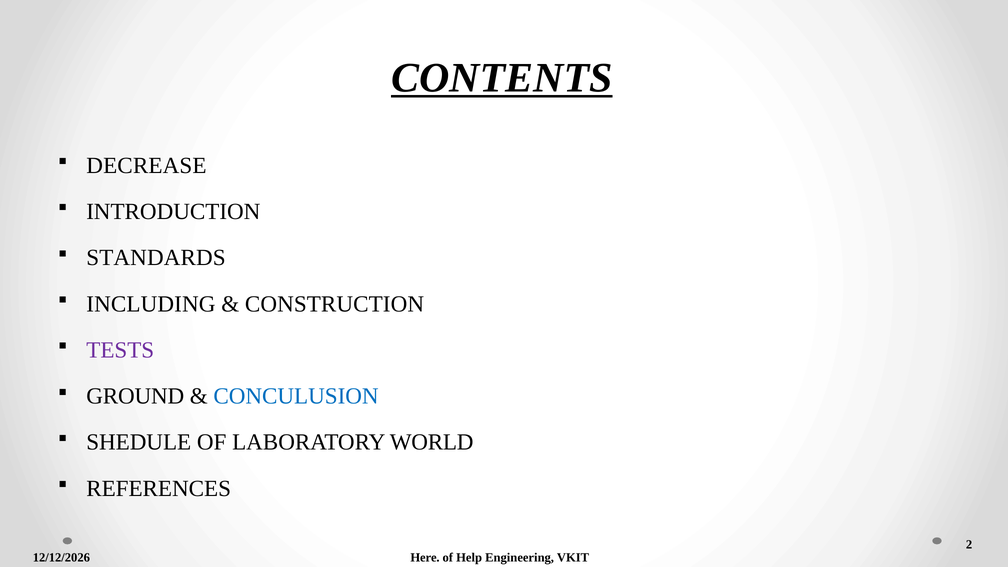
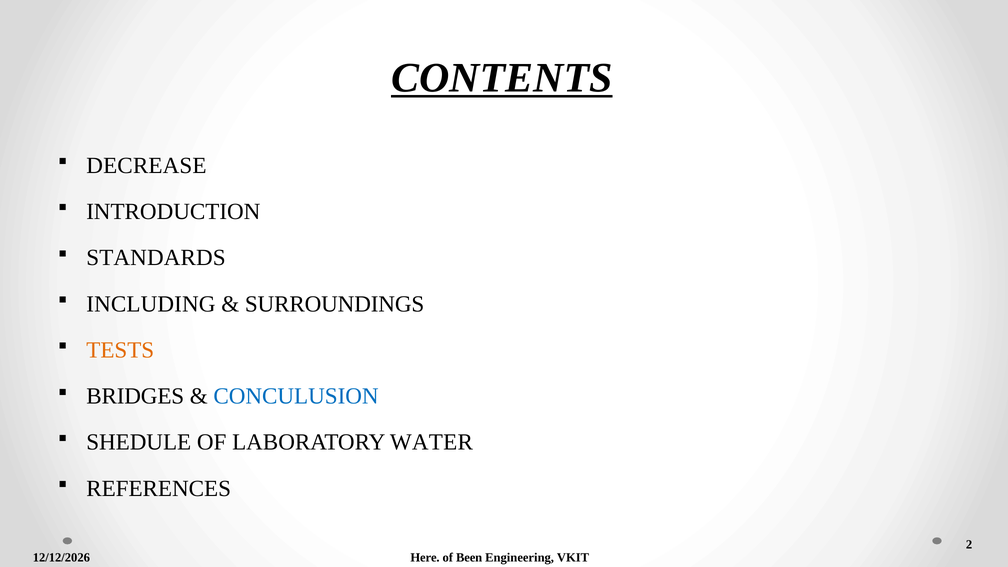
CONSTRUCTION: CONSTRUCTION -> SURROUNDINGS (335, 304)
TESTS colour: purple -> orange (120, 350)
GROUND: GROUND -> BRIDGES (135, 396)
WORLD: WORLD -> WATER (431, 442)
Help: Help -> Been (469, 558)
